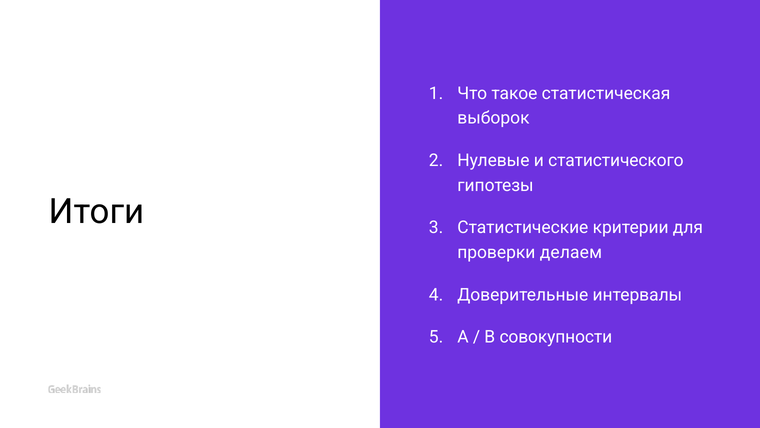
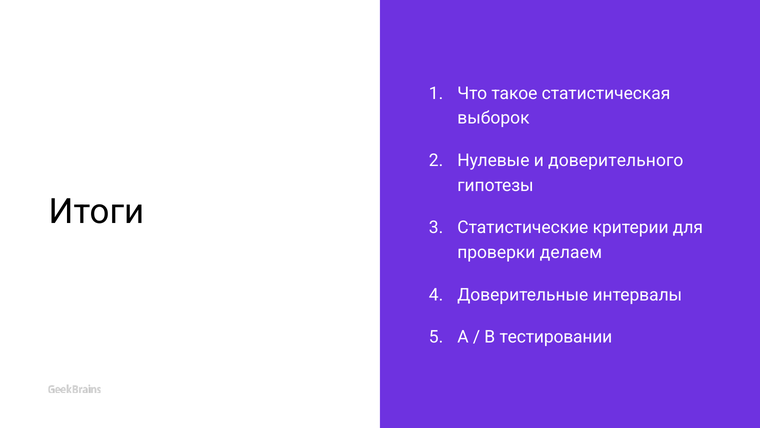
статистического: статистического -> доверительного (616, 160)
совокупности: совокупности -> тестировании (556, 337)
